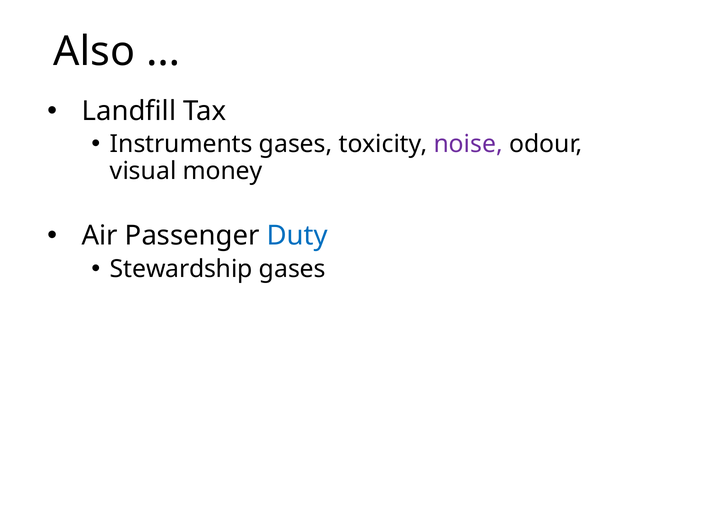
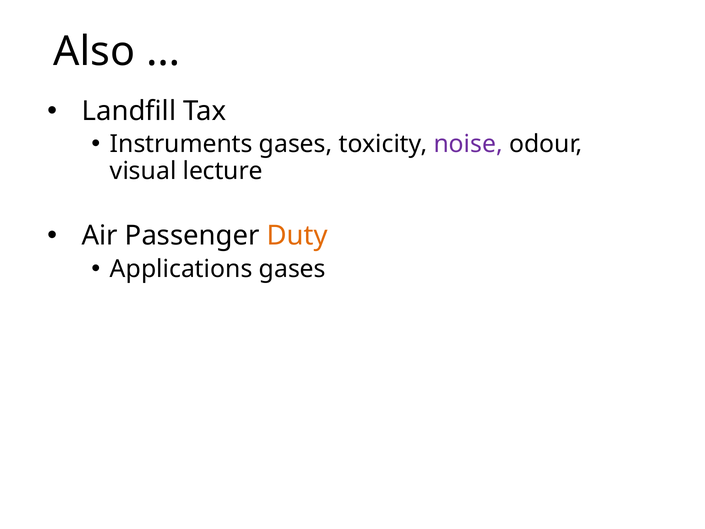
money: money -> lecture (223, 171)
Duty colour: blue -> orange (297, 236)
Stewardship: Stewardship -> Applications (181, 269)
